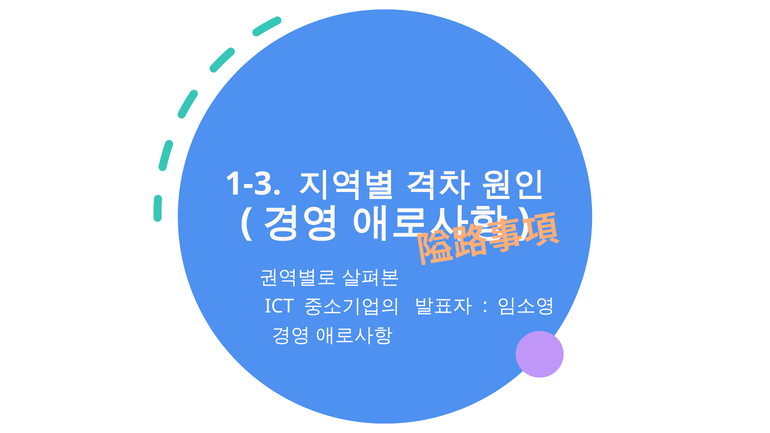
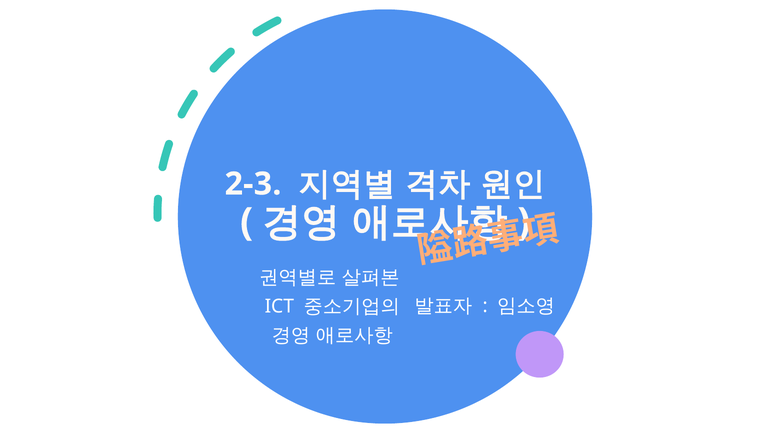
1-3: 1-3 -> 2-3 (253, 184)
